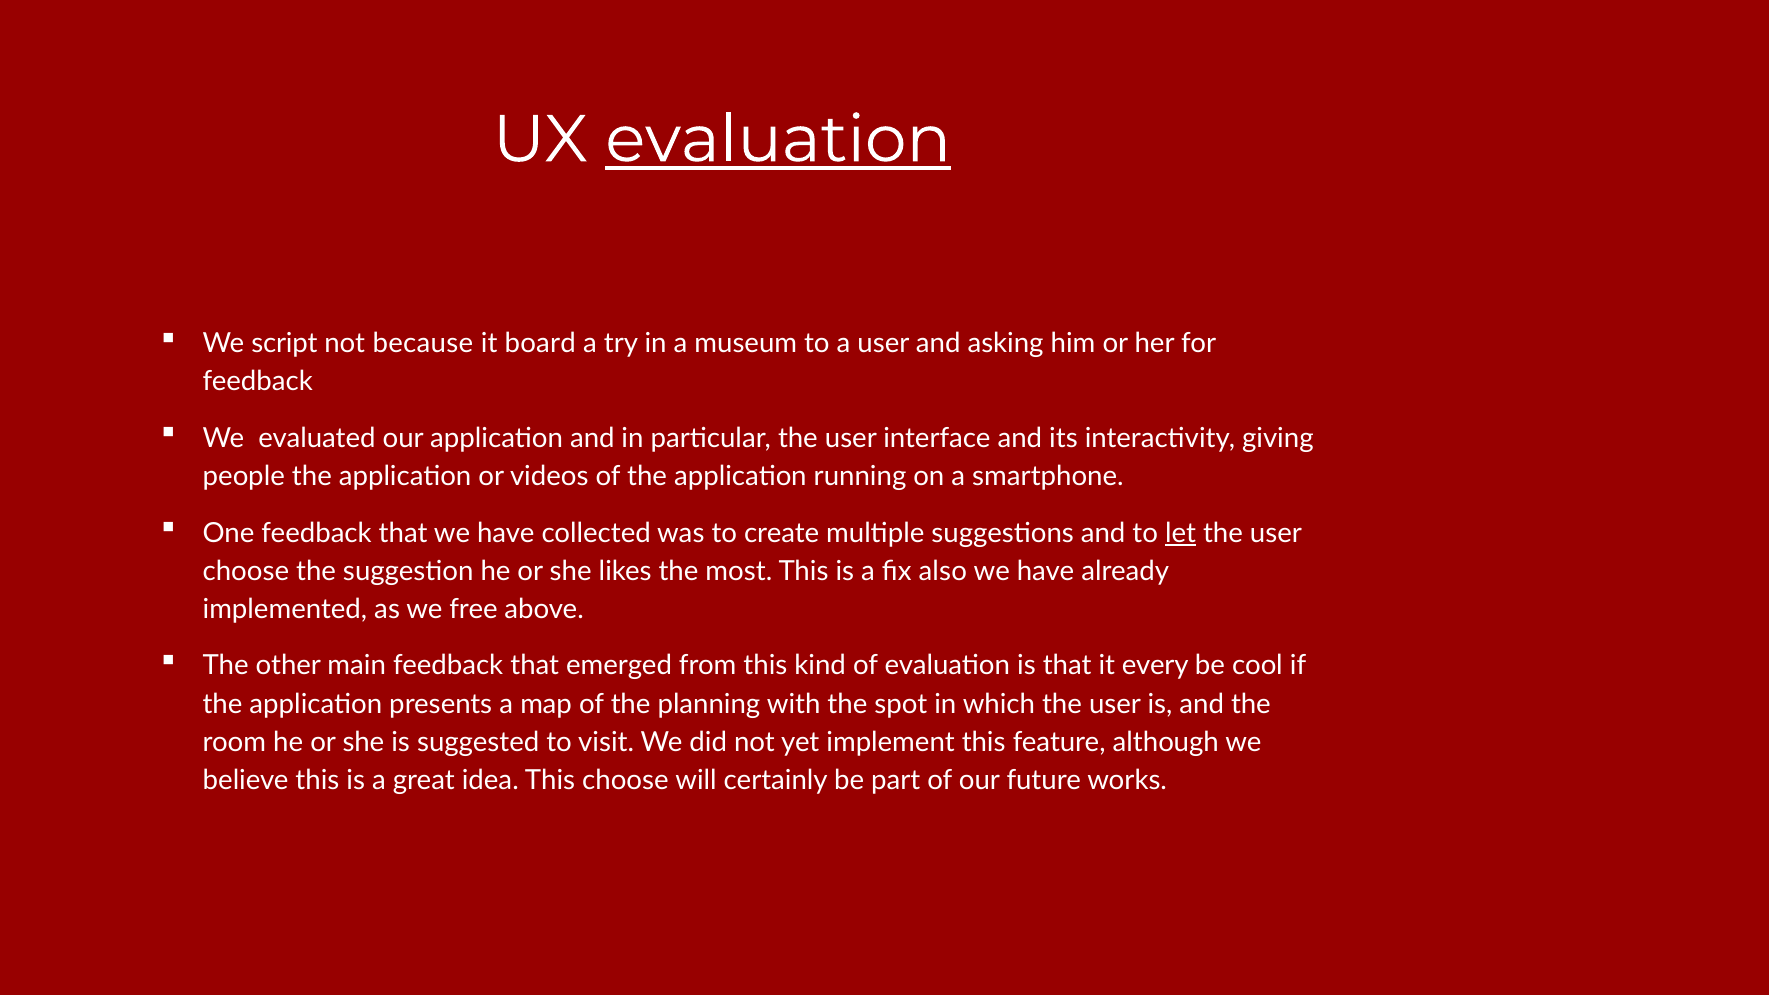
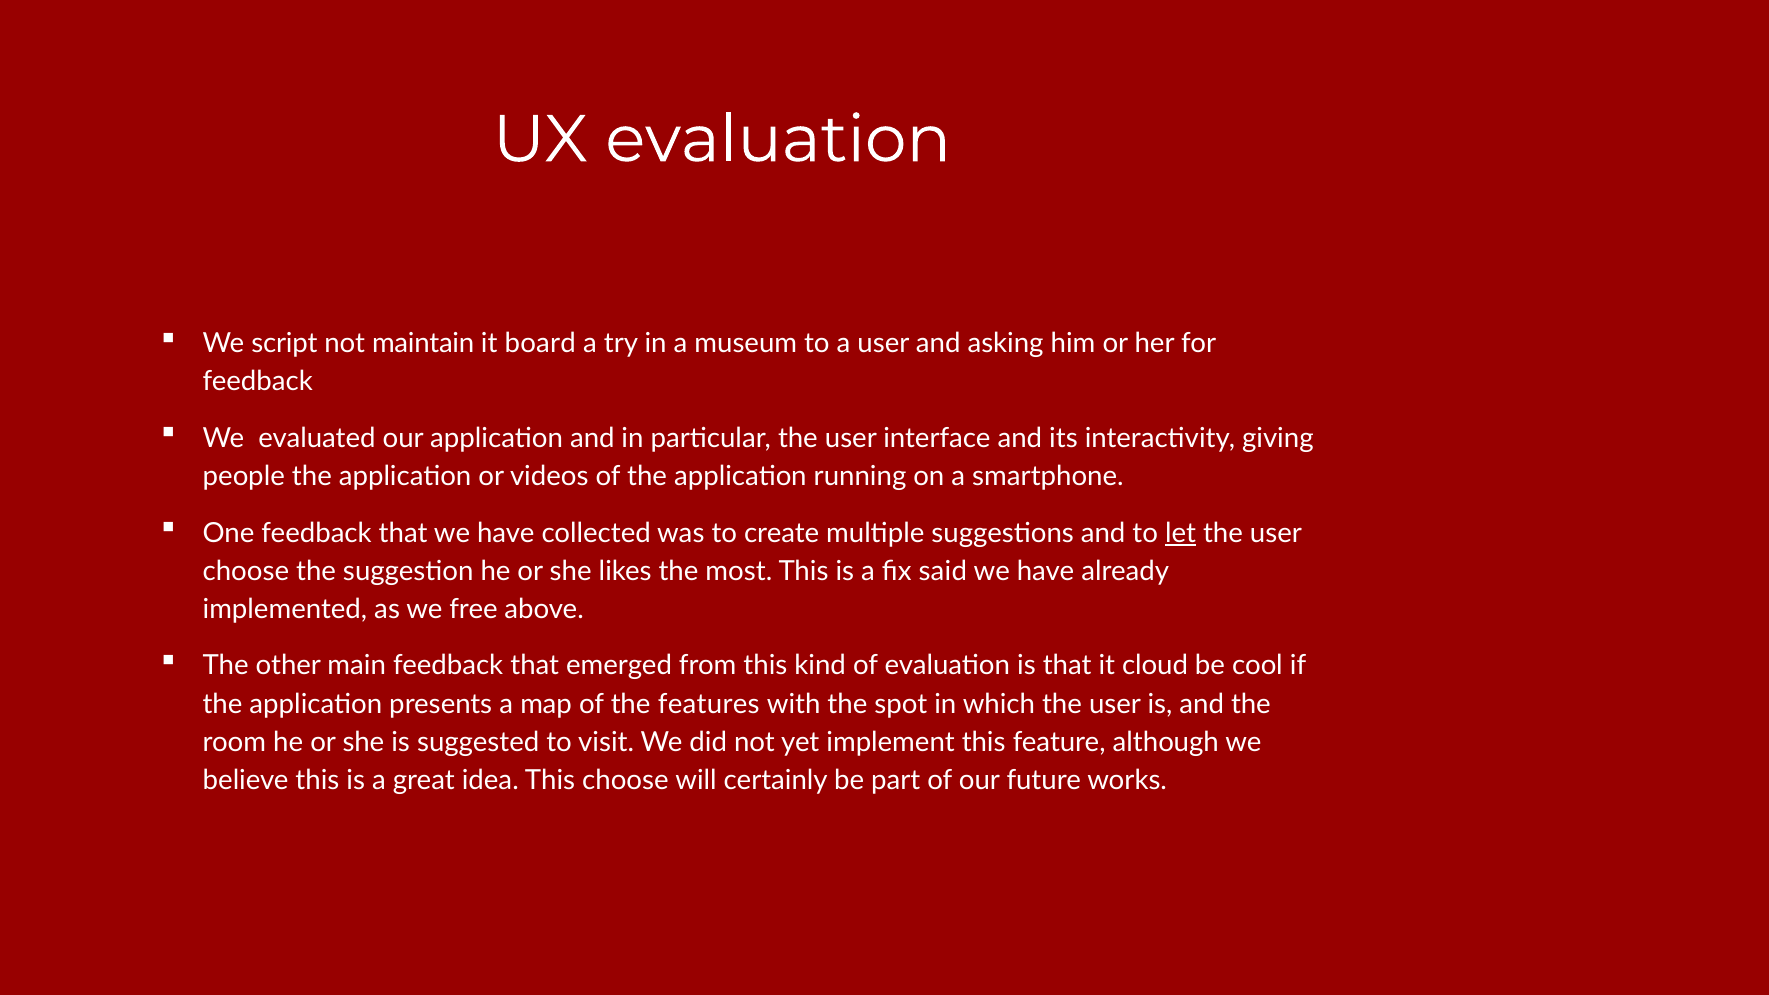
evaluation underline: present -> none (778, 140)
because: because -> maintain (423, 344)
also: also -> said (943, 571)
every: every -> cloud (1155, 666)
planning: planning -> features (709, 704)
